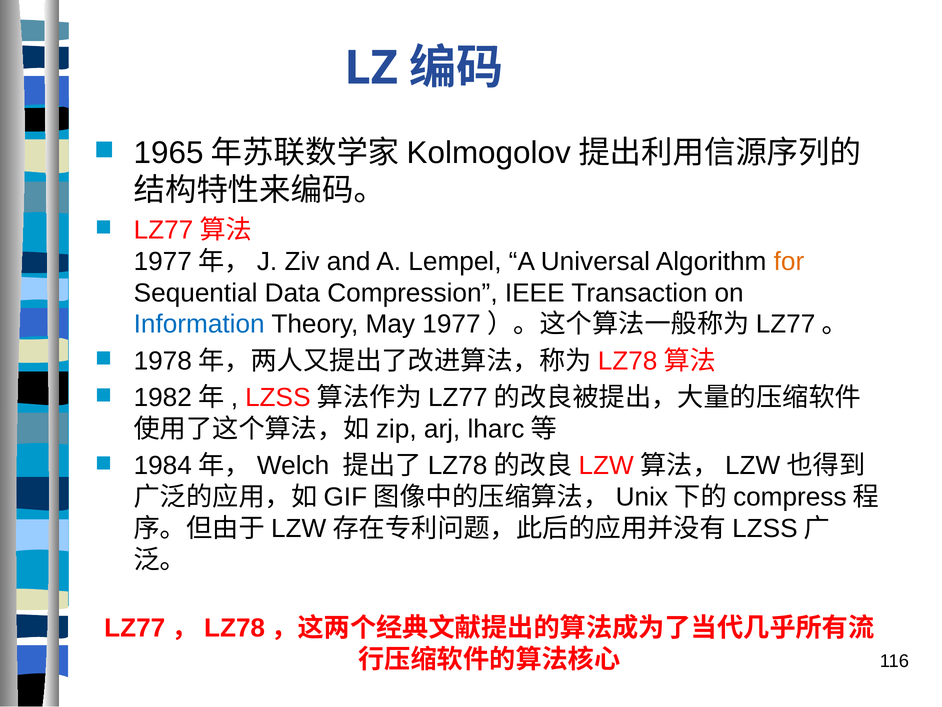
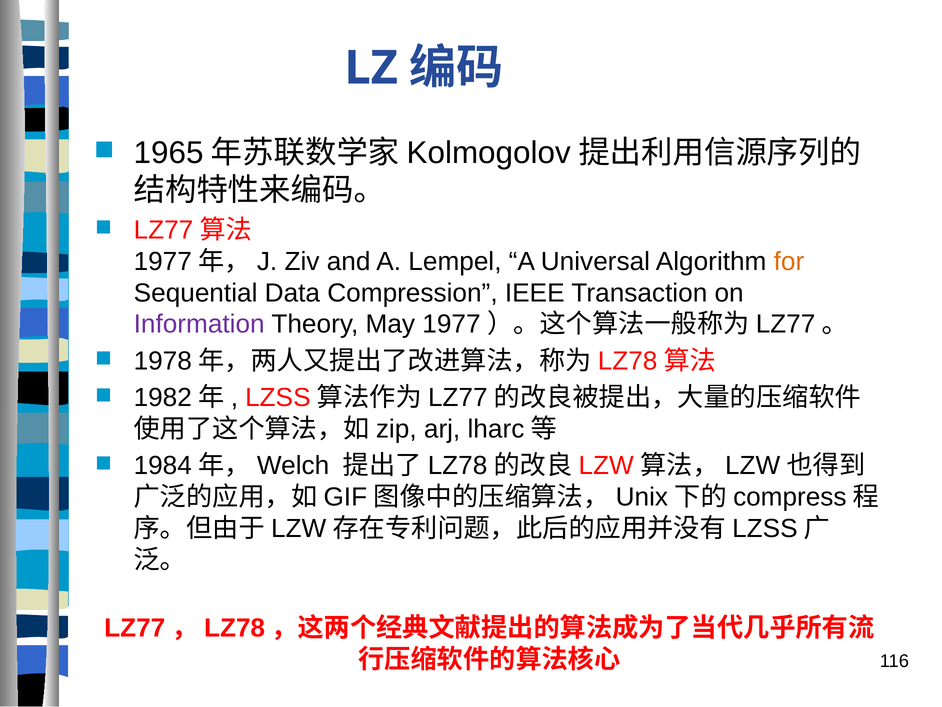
Information colour: blue -> purple (199, 324)
